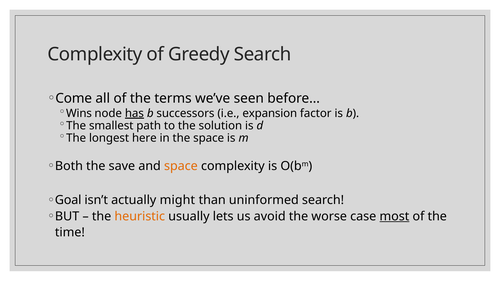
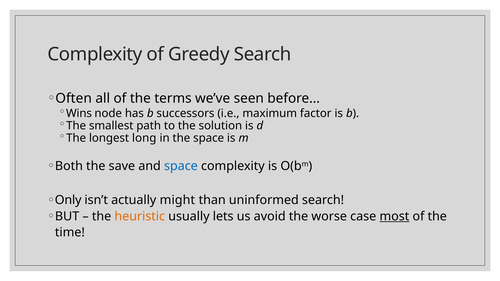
Come: Come -> Often (74, 98)
has underline: present -> none (134, 113)
expansion: expansion -> maximum (270, 113)
here: here -> long (144, 138)
space colour: orange -> blue (181, 166)
Goal: Goal -> Only (68, 200)
